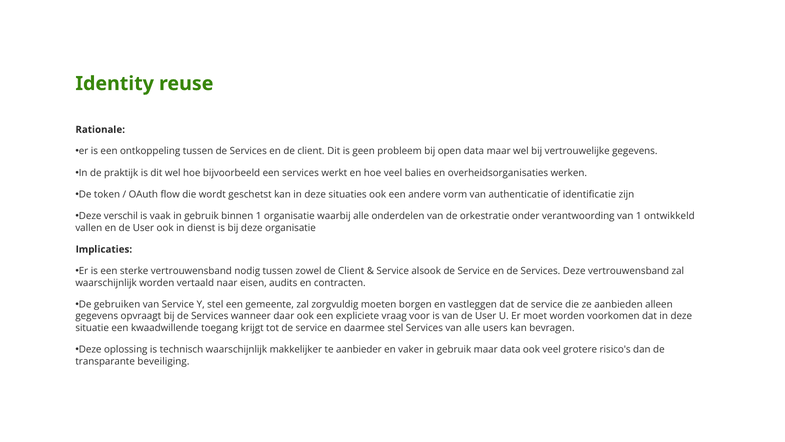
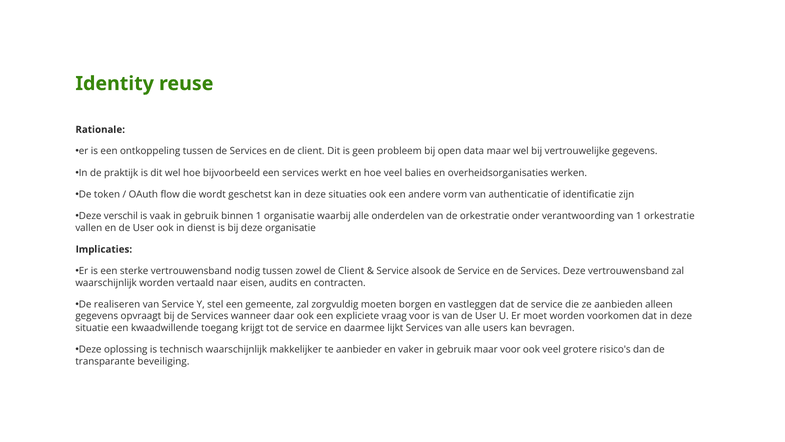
1 ontwikkeld: ontwikkeld -> orkestratie (669, 216)
gebruiken: gebruiken -> realiseren (117, 304)
daarmee stel: stel -> lijkt (395, 328)
maar data: data -> voor (510, 349)
